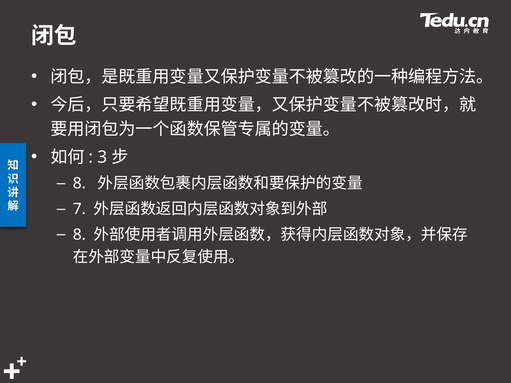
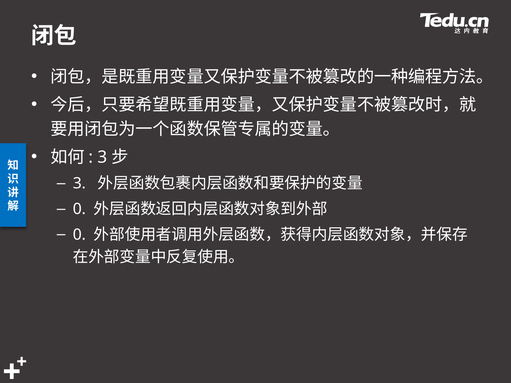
8: 8 -> 3 (79, 184)
7: 7 -> 0 (79, 209)
8: 8 -> 0 (79, 235)
